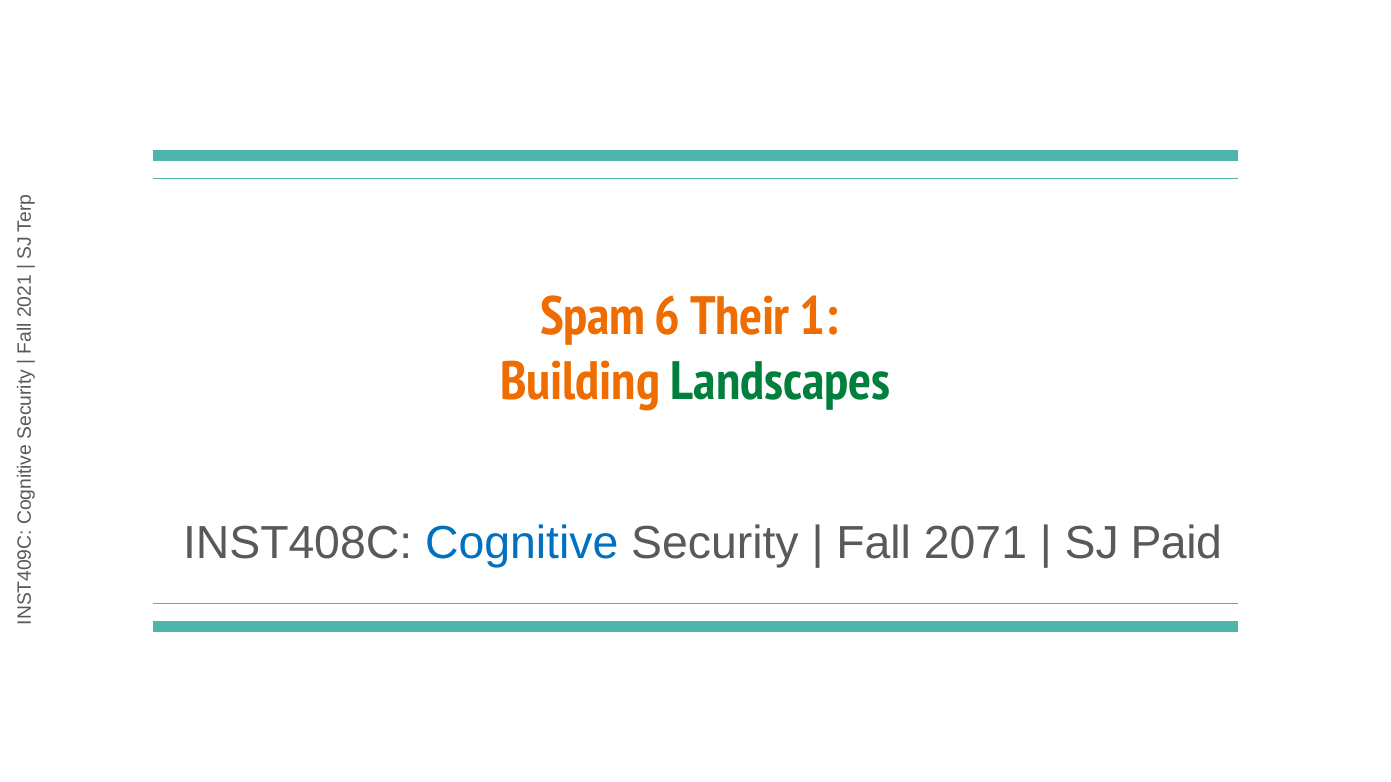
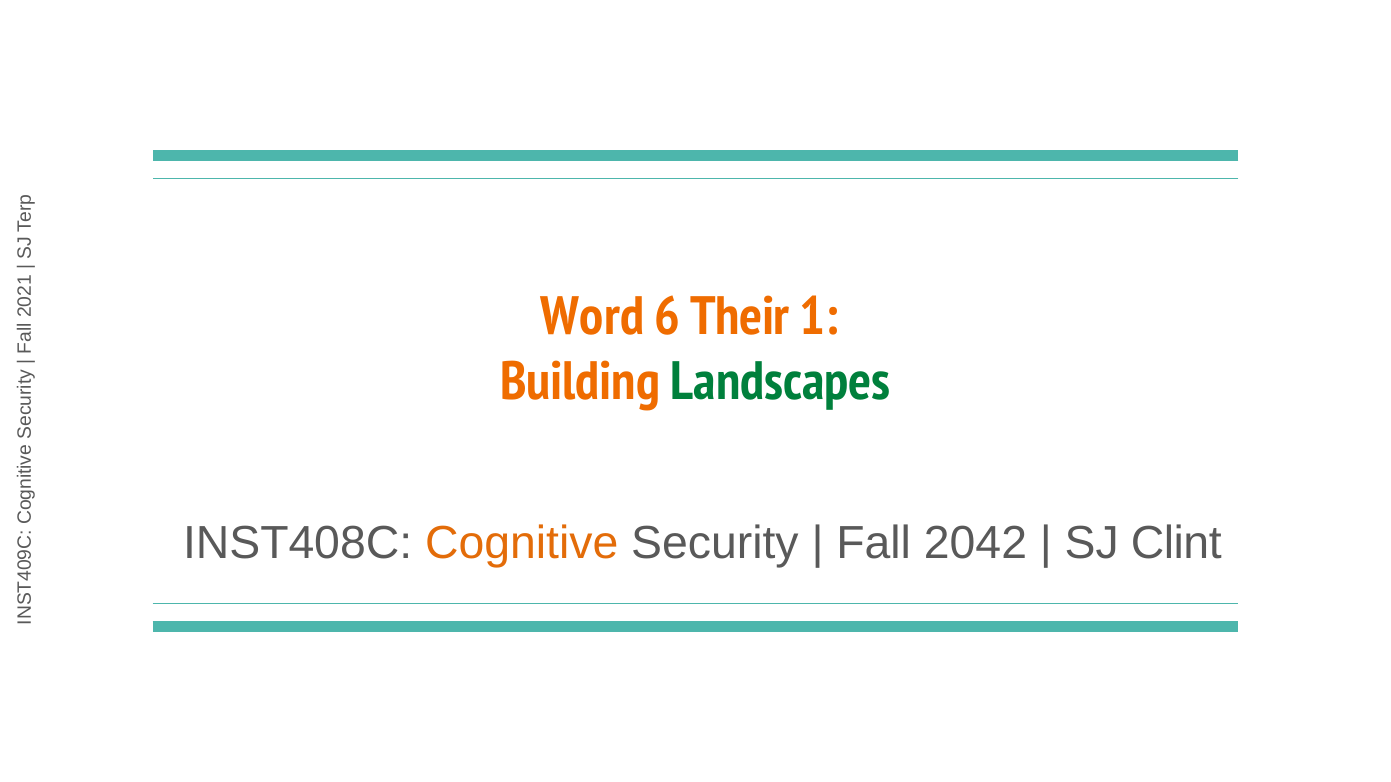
Spam: Spam -> Word (593, 317)
Cognitive colour: blue -> orange (522, 543)
2071: 2071 -> 2042 (975, 543)
Paid: Paid -> Clint (1176, 543)
